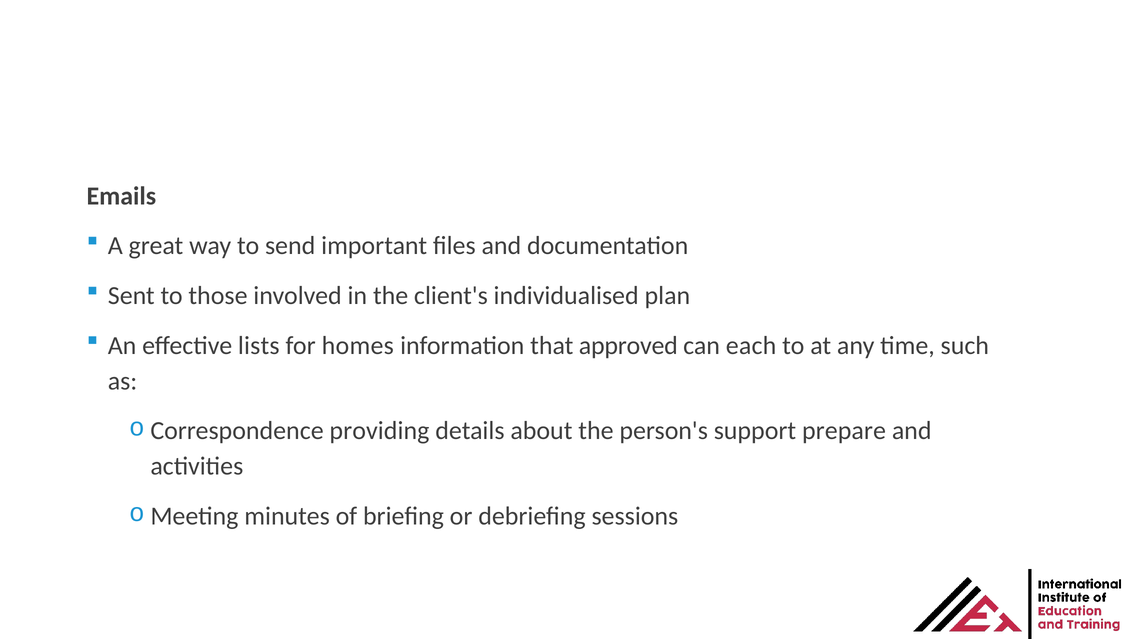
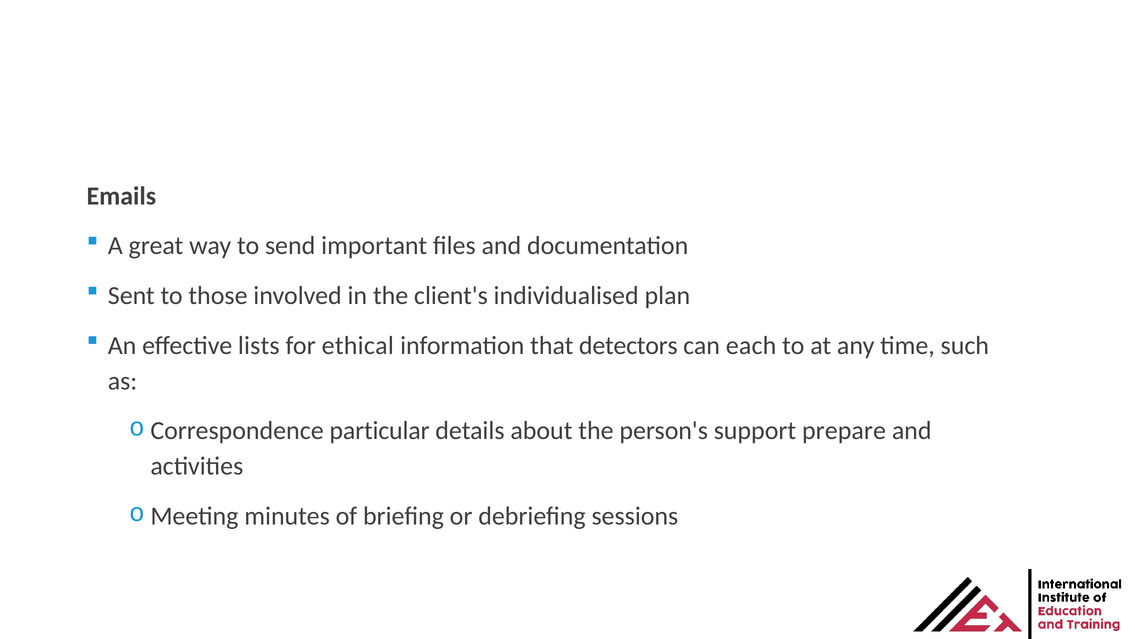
homes: homes -> ethical (358, 345)
approved: approved -> detectors (628, 345)
providing: providing -> particular (380, 430)
